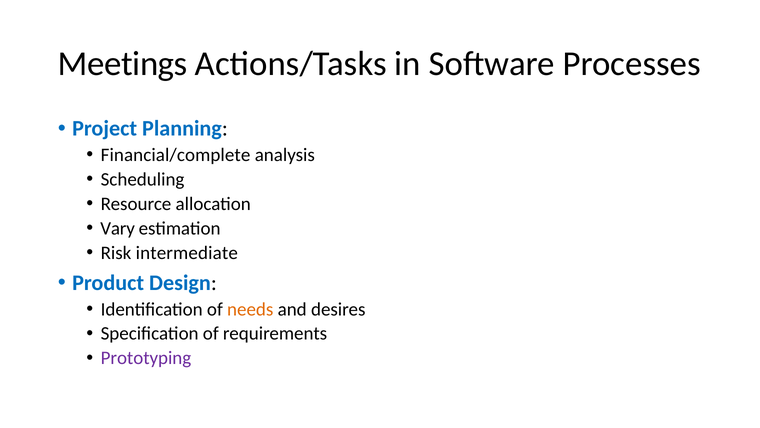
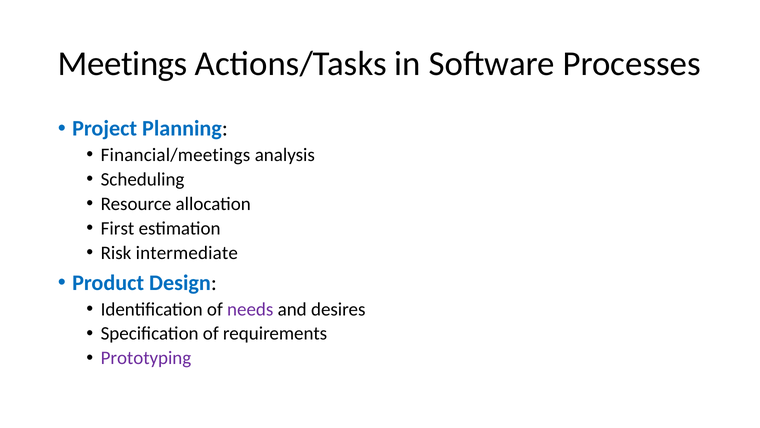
Financial/complete: Financial/complete -> Financial/meetings (175, 155)
Vary: Vary -> First (118, 228)
needs colour: orange -> purple (250, 309)
